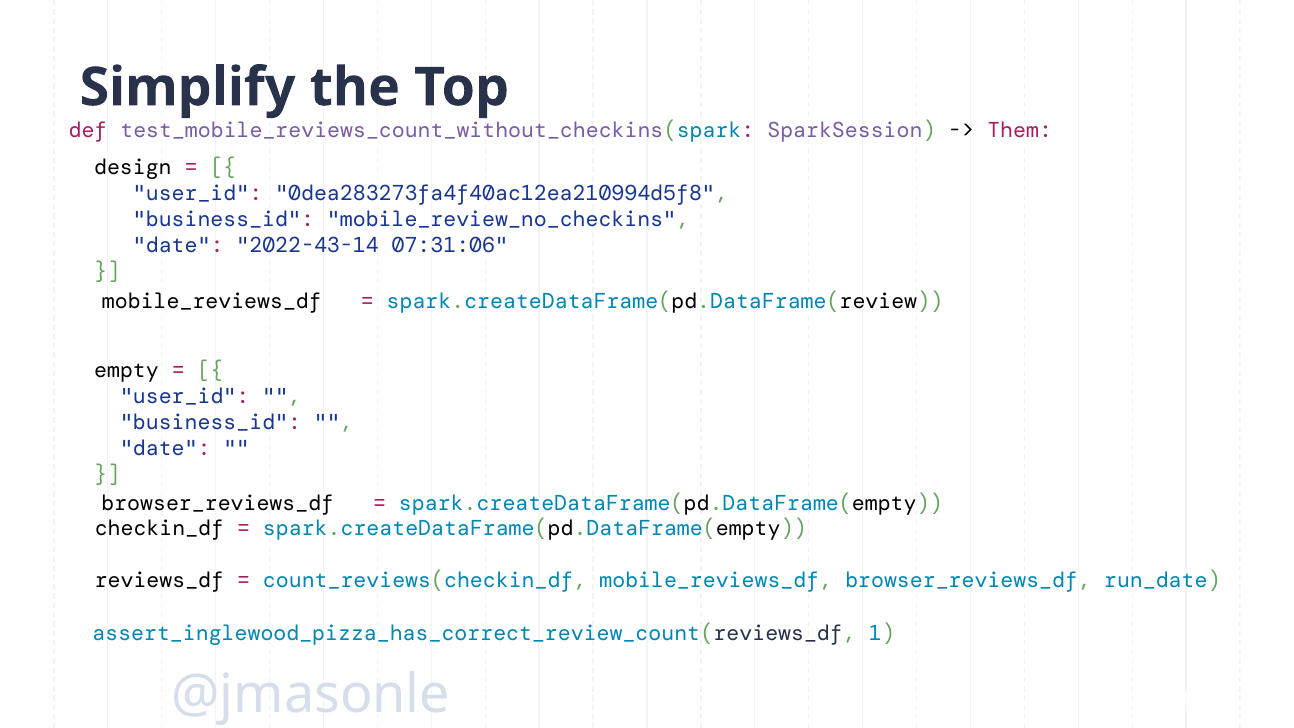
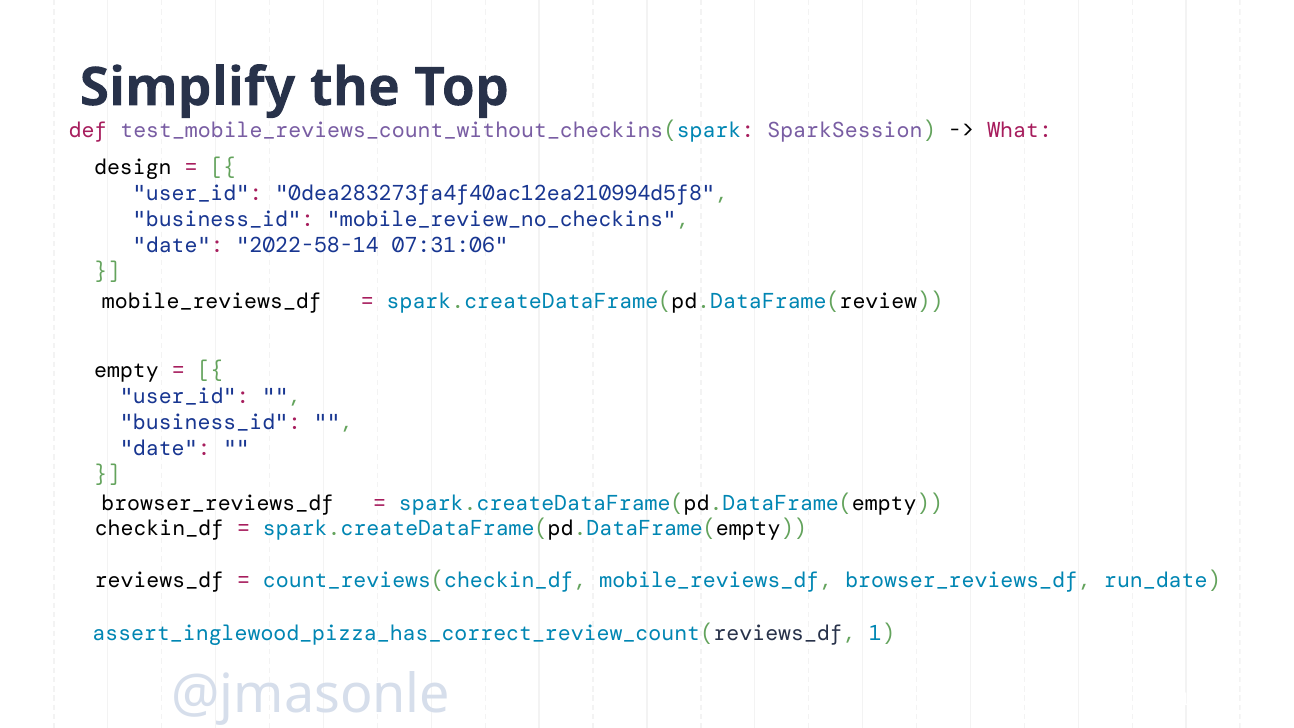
Them: Them -> What (1020, 130)
2022-43-14: 2022-43-14 -> 2022-58-14 (308, 245)
